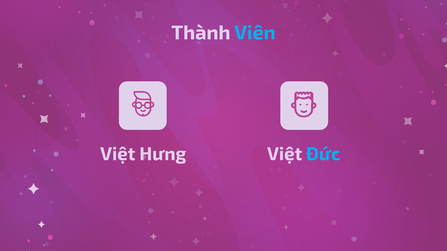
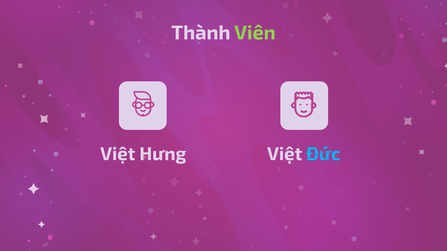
Viên colour: light blue -> light green (255, 33)
